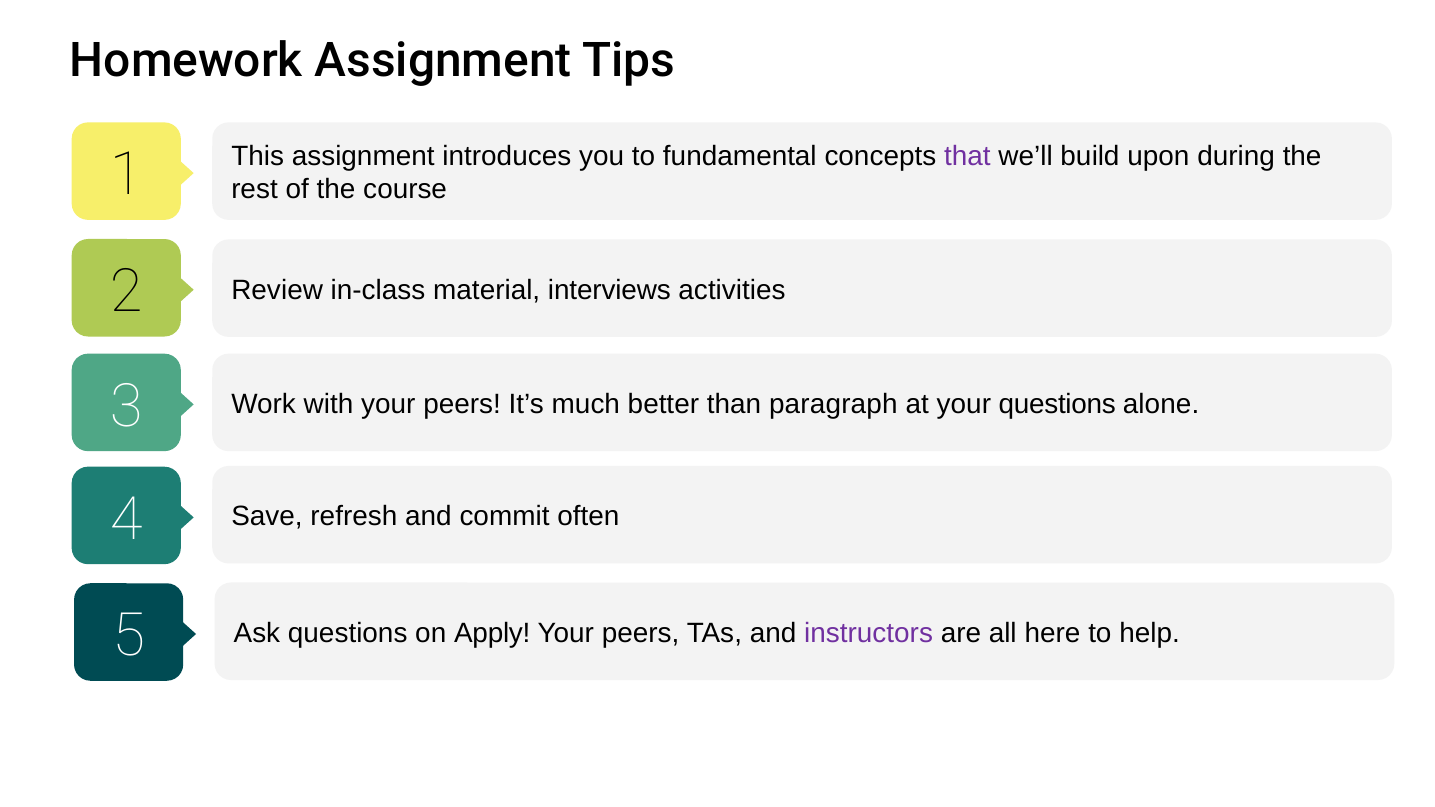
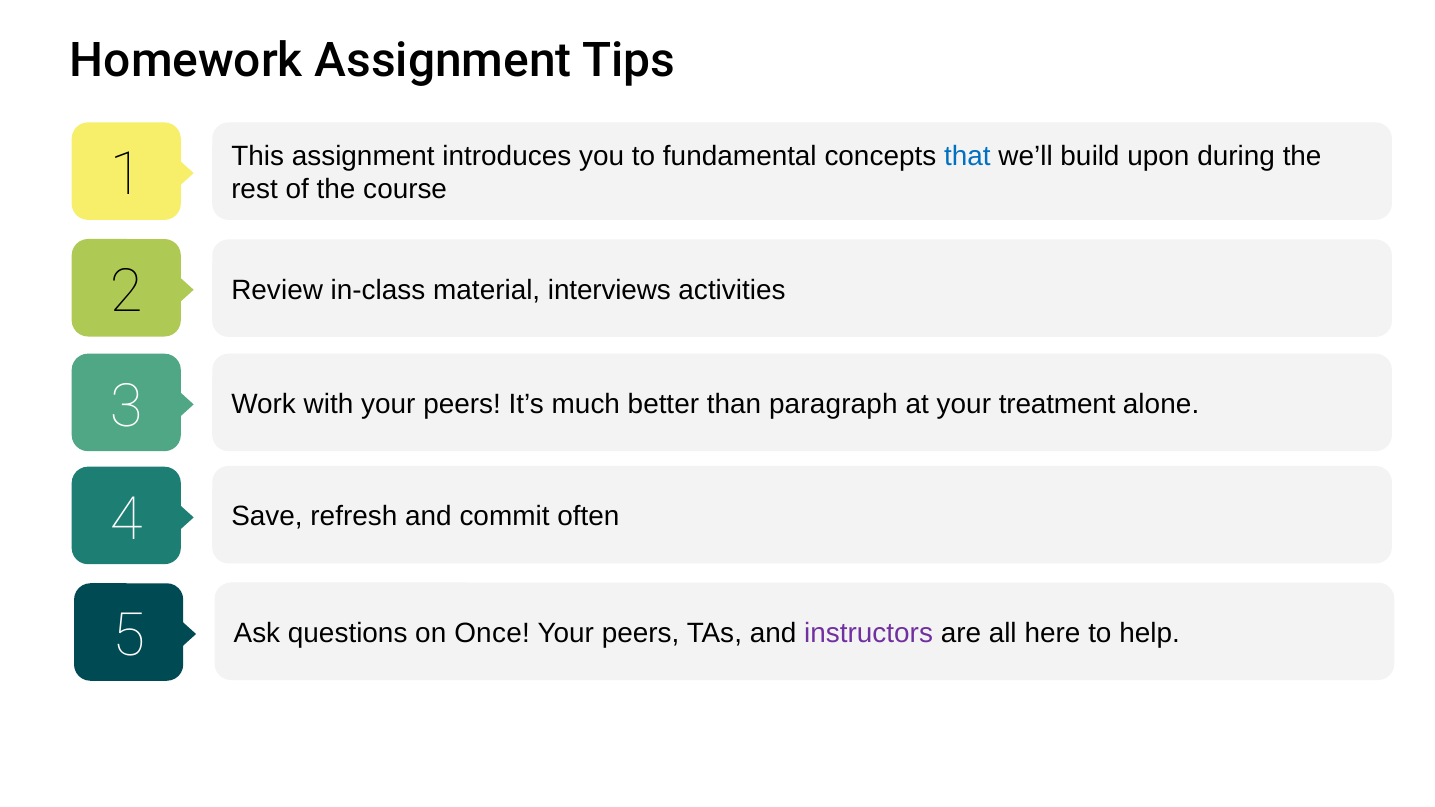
that colour: purple -> blue (967, 156)
your questions: questions -> treatment (1057, 404)
Apply: Apply -> Once (492, 633)
